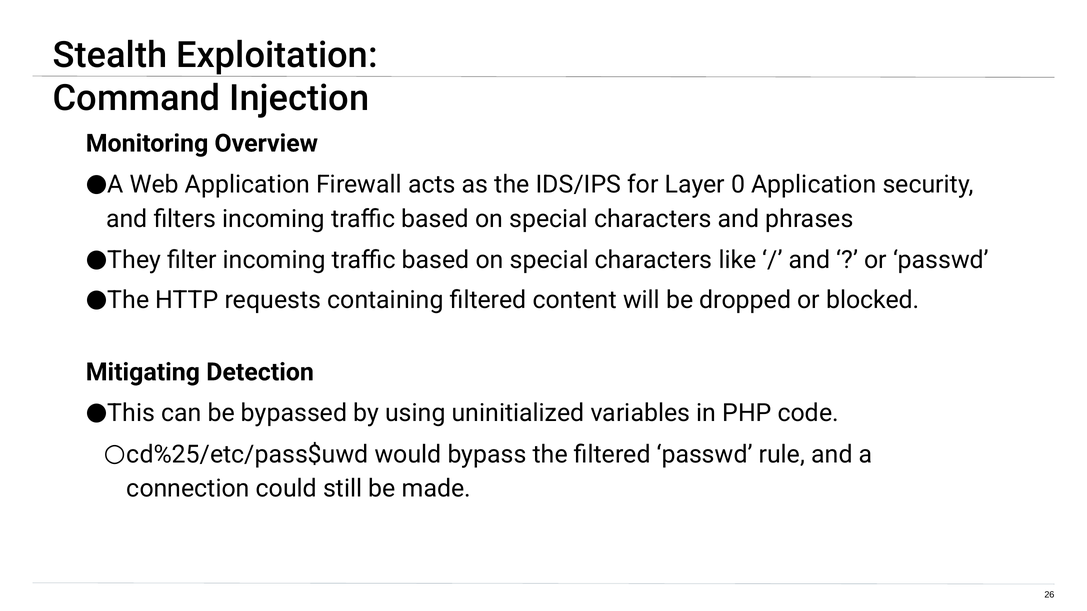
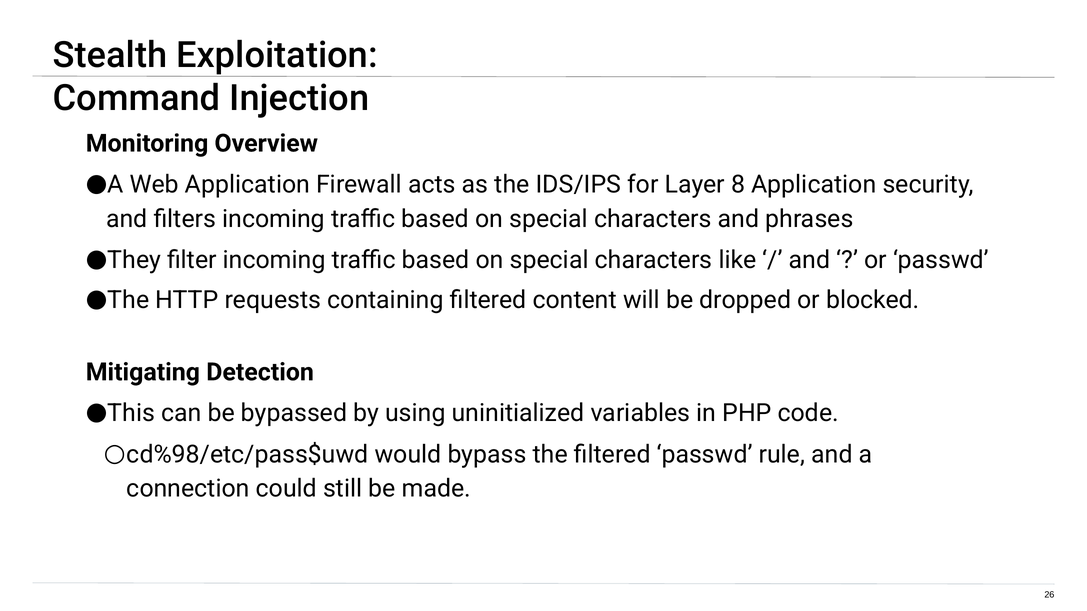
0: 0 -> 8 (738, 185)
cd%25/etc/pass$uwd: cd%25/etc/pass$uwd -> cd%98/etc/pass$uwd (247, 455)
